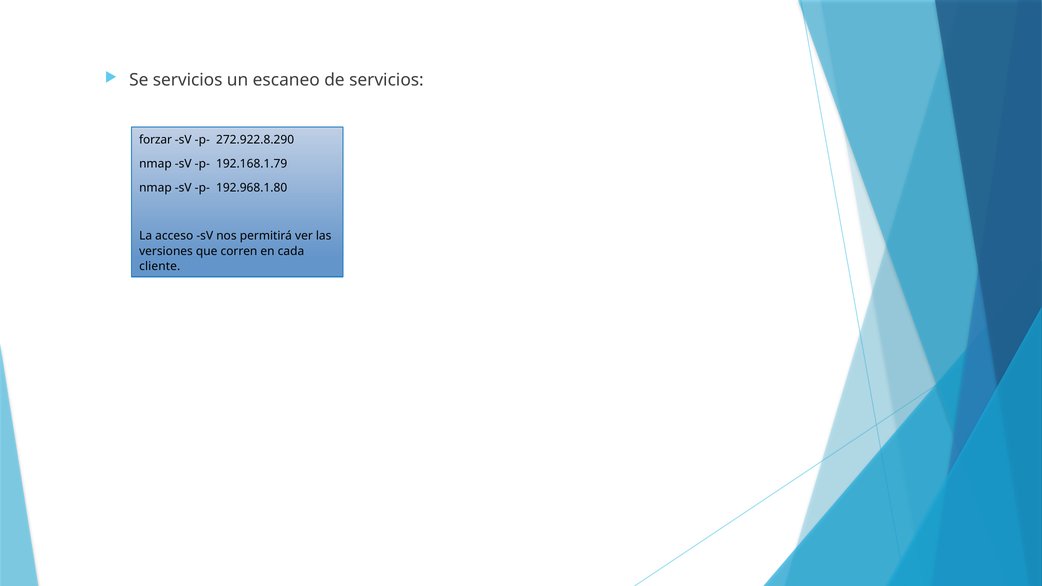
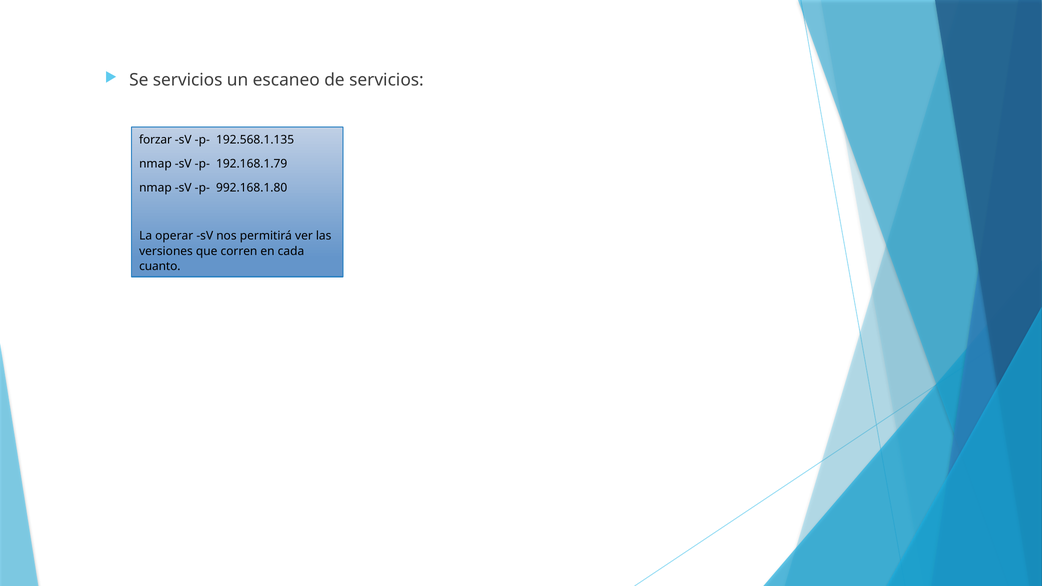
272.922.8.290: 272.922.8.290 -> 192.568.1.135 (255, 140)
192.968.1.80: 192.968.1.80 -> 992.168.1.80 (252, 188)
acceso: acceso -> operar (174, 236)
cliente: cliente -> cuanto (160, 267)
